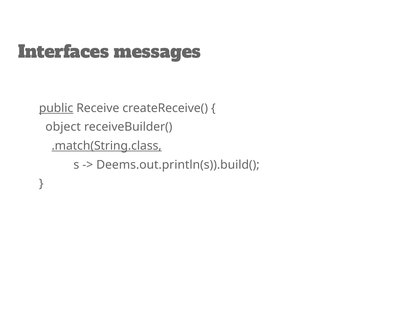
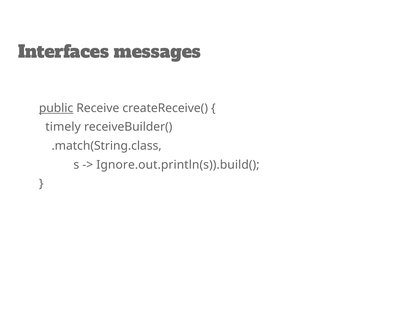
object: object -> timely (63, 127)
.match(String.class underline: present -> none (107, 146)
Deems.out.println(s)).build(: Deems.out.println(s)).build( -> Ignore.out.println(s)).build( (178, 165)
